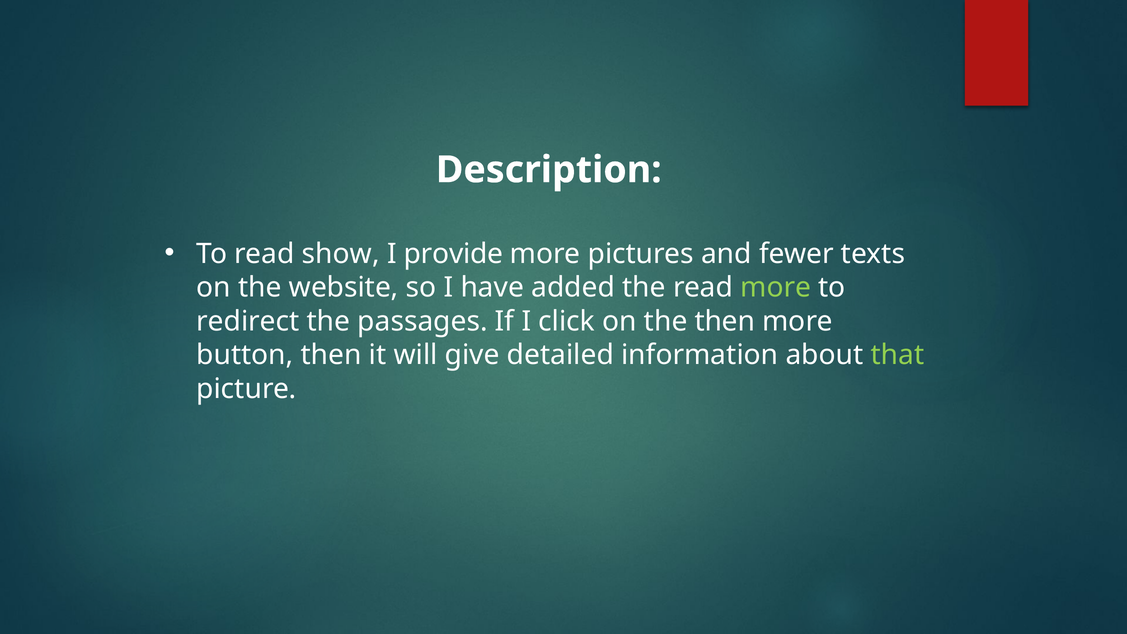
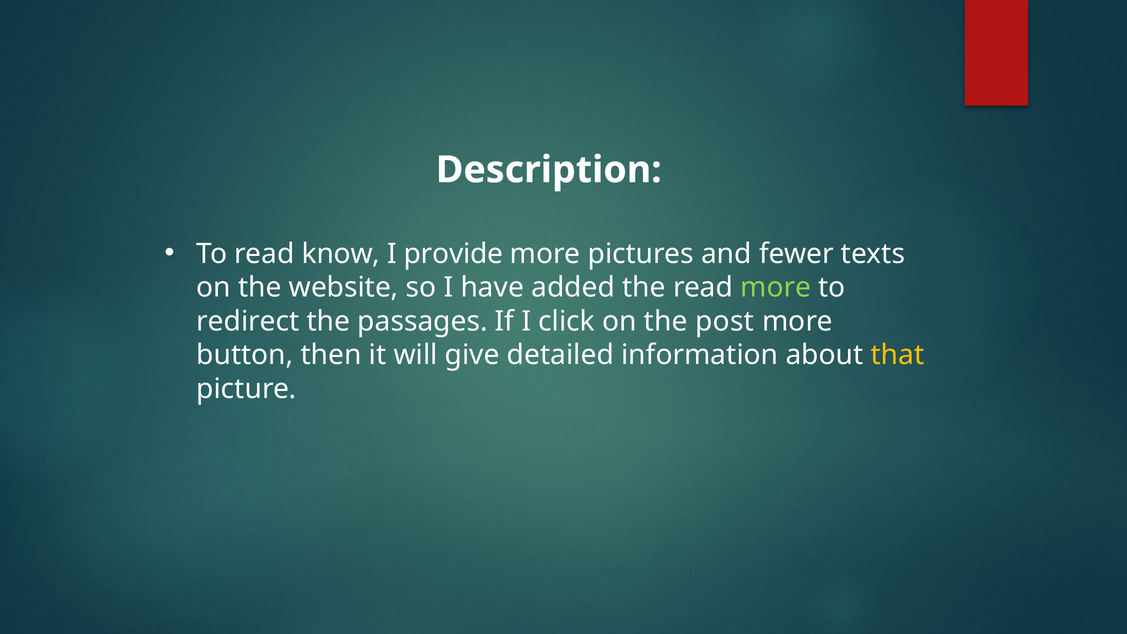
show: show -> know (341, 254)
the then: then -> post (725, 321)
that colour: light green -> yellow (897, 355)
